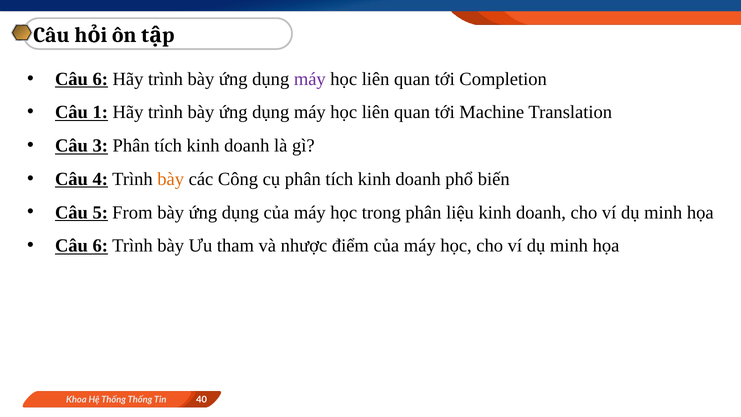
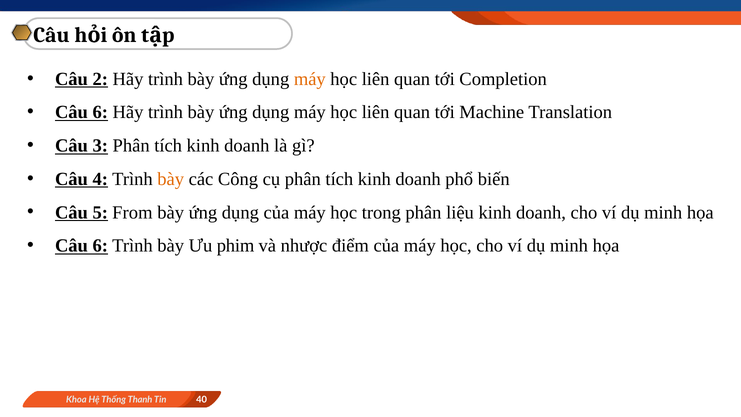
6: 6 -> 2 (100, 79)
máy colour: purple -> orange (310, 79)
1: 1 -> 6 (100, 112)
tham: tham -> phim (236, 246)
Thống Thống: Thống -> Thanh (140, 399)
